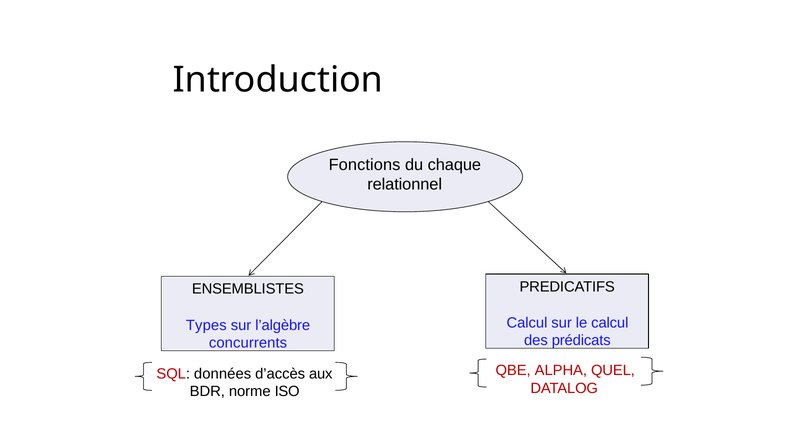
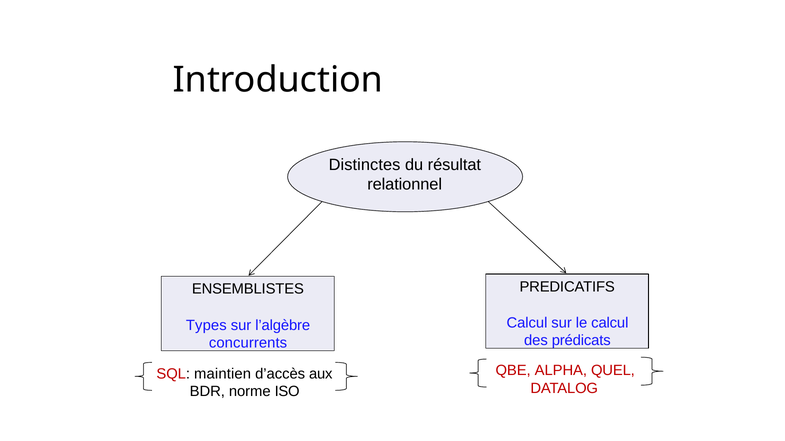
Fonctions: Fonctions -> Distinctes (365, 165)
chaque: chaque -> résultat (454, 165)
données: données -> maintien (223, 374)
